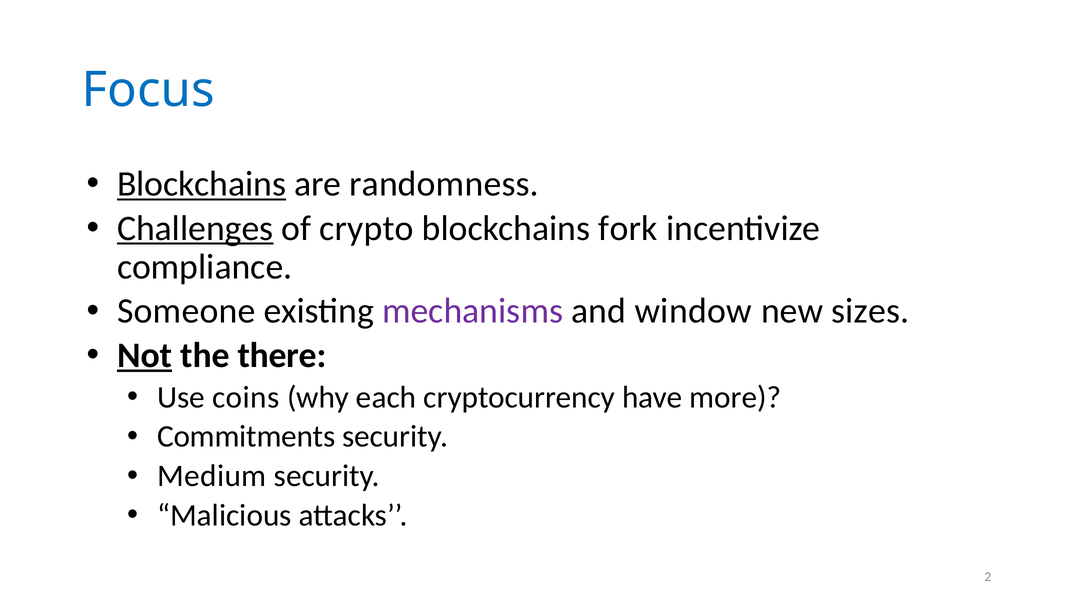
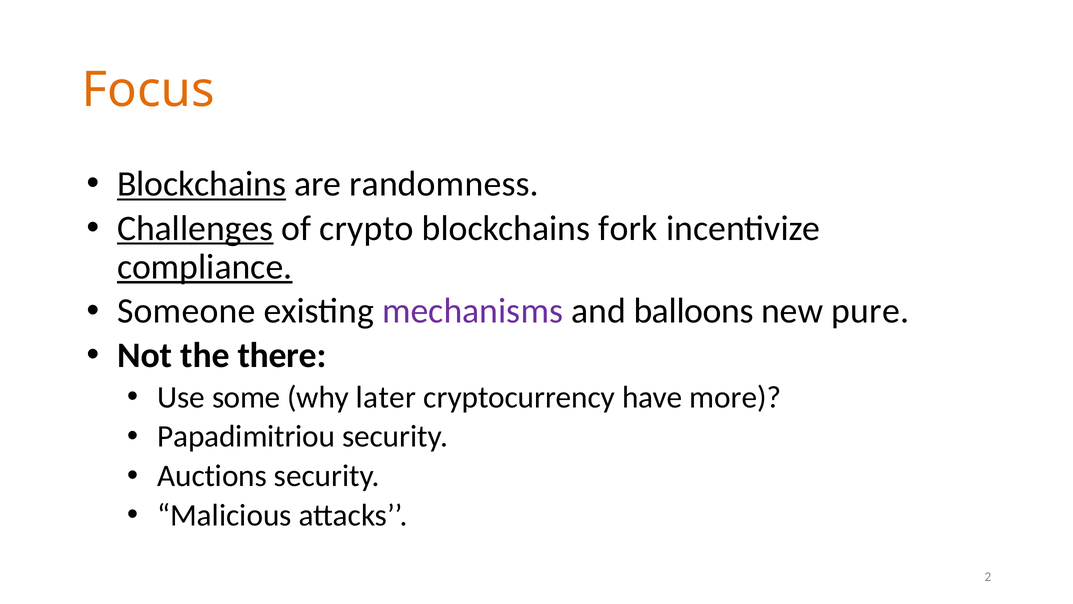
Focus colour: blue -> orange (148, 90)
compliance underline: none -> present (205, 267)
window: window -> balloons (694, 311)
sizes: sizes -> pure (870, 311)
Not underline: present -> none (145, 355)
coins: coins -> some (246, 397)
each: each -> later (386, 397)
Commitments: Commitments -> Papadimitriou (246, 436)
Medium: Medium -> Auctions (212, 476)
